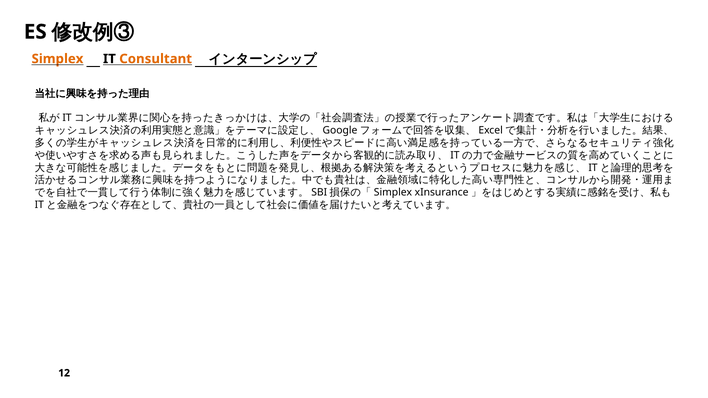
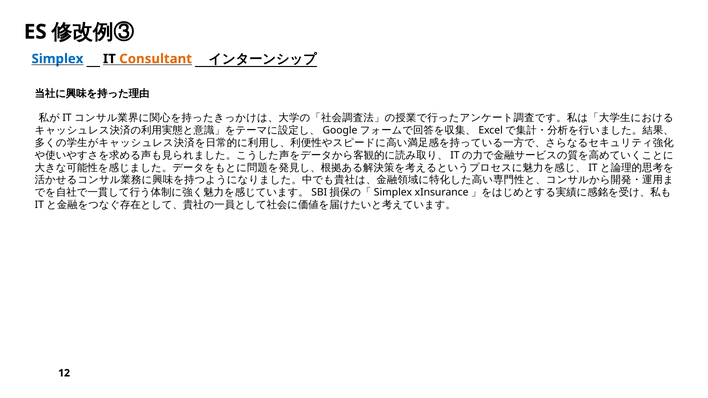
Simplex colour: orange -> blue (57, 59)
